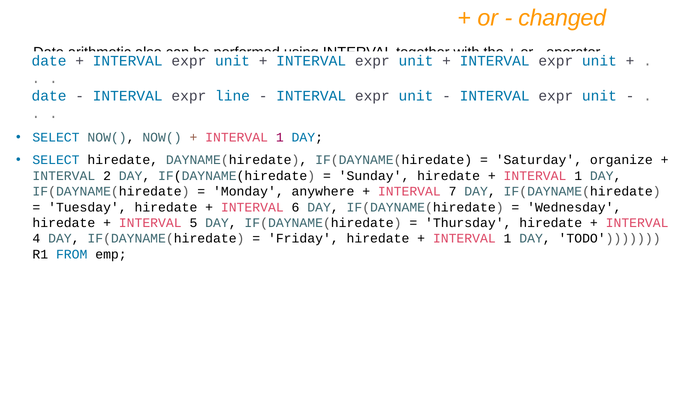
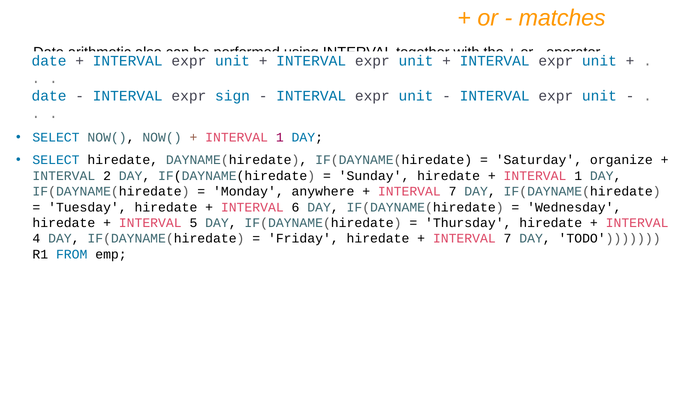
changed: changed -> matches (562, 18)
line: line -> sign (233, 96)
1: 1 -> 7 (508, 238)
